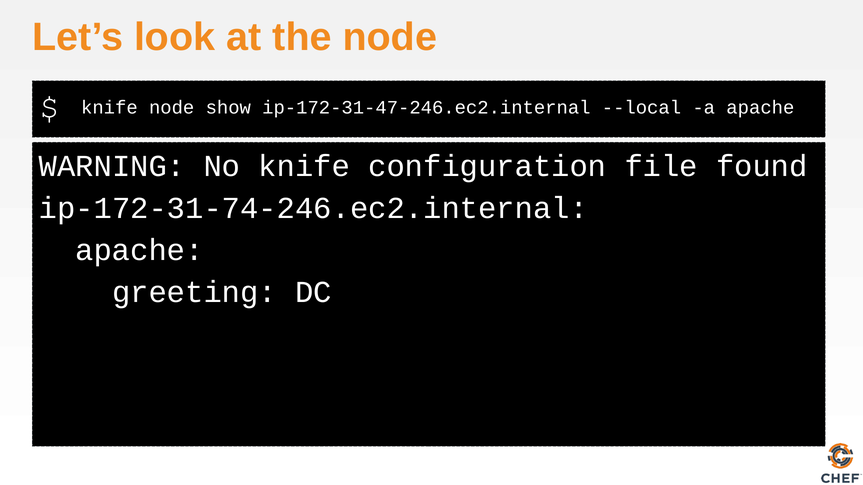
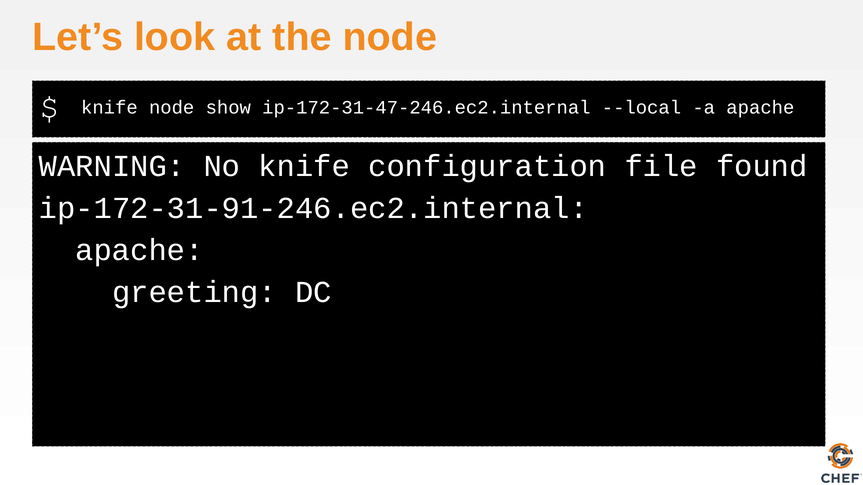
ip-172-31-74-246.ec2.internal: ip-172-31-74-246.ec2.internal -> ip-172-31-91-246.ec2.internal (313, 208)
